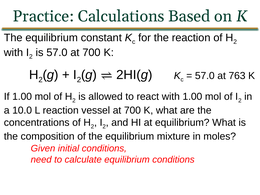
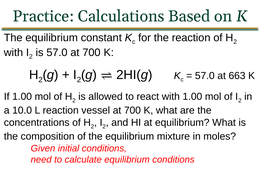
763: 763 -> 663 (237, 76)
